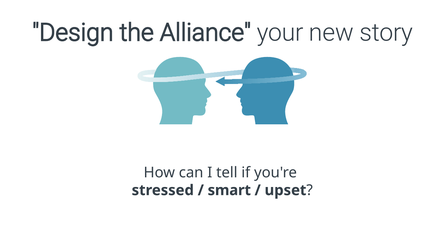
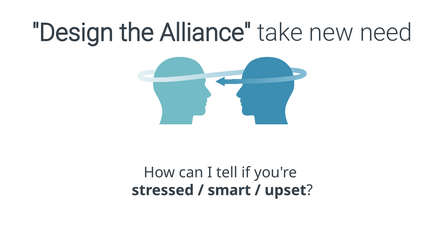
your: your -> take (280, 33)
story: story -> need (386, 33)
